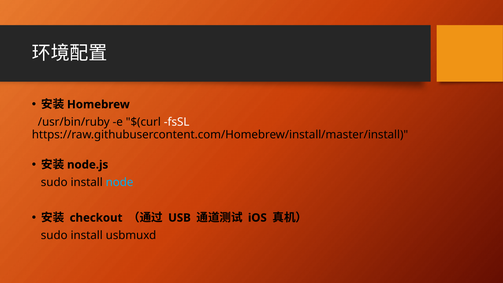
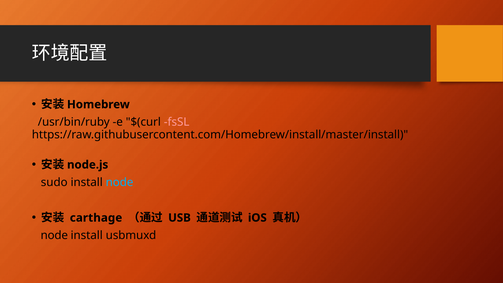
fsSL colour: white -> pink (177, 122)
checkout: checkout -> carthage (96, 218)
sudo: sudo -> node (54, 235)
